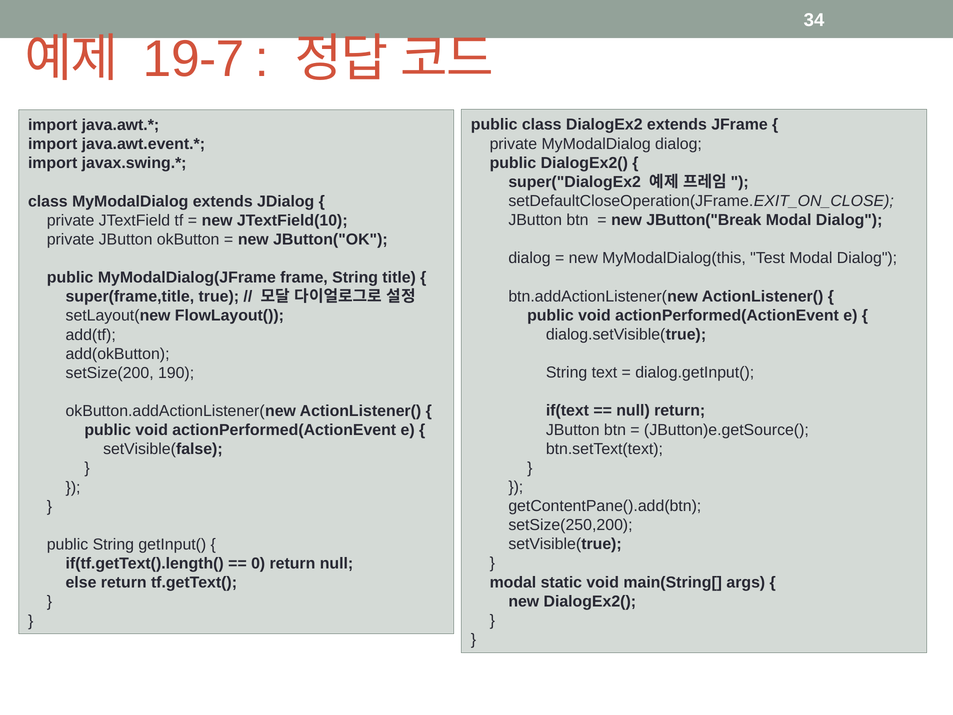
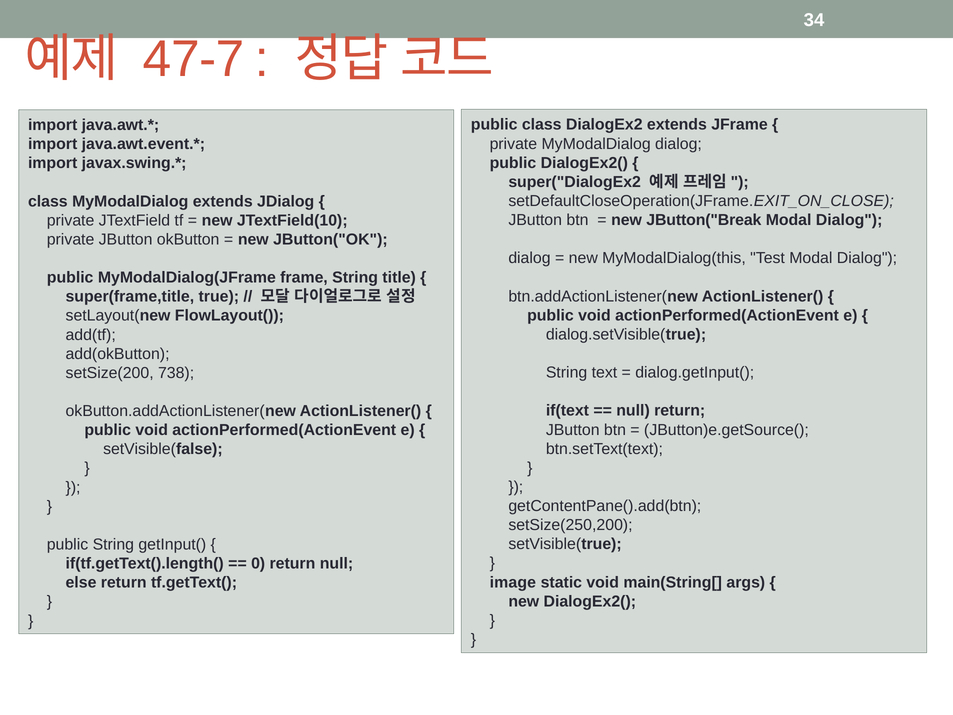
19-7: 19-7 -> 47-7 (194, 59)
190: 190 -> 738 (176, 373)
modal: modal -> image (513, 582)
